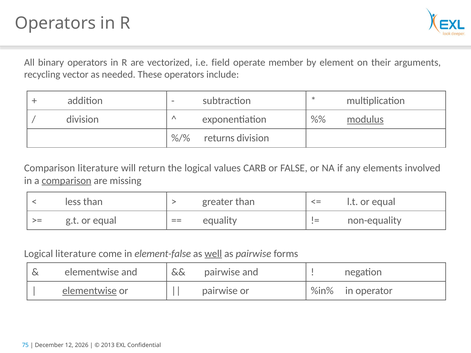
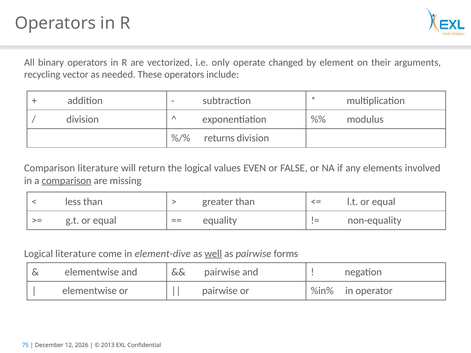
field: field -> only (221, 62)
member: member -> changed (286, 62)
modulus underline: present -> none (365, 119)
CARB: CARB -> EVEN (255, 168)
element-false: element-false -> element-dive (163, 254)
elementwise underline: present -> none (90, 291)
